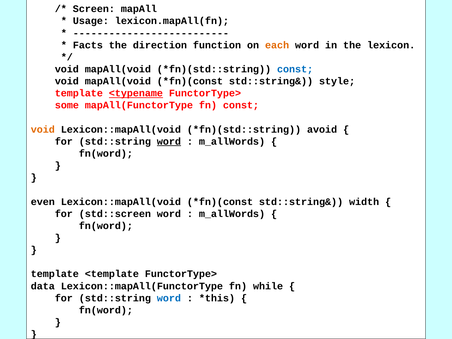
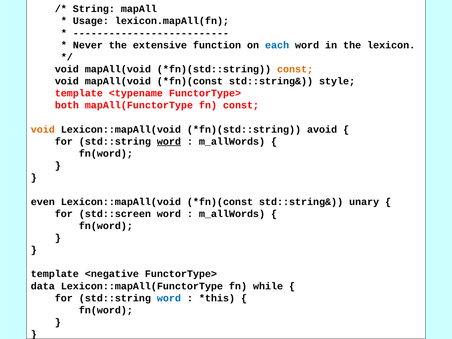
Screen: Screen -> String (94, 9)
Facts: Facts -> Never (88, 45)
direction: direction -> extensive (160, 45)
each colour: orange -> blue (277, 45)
const colour: blue -> orange (295, 69)
<typename underline: present -> none (136, 93)
some: some -> both (67, 105)
width: width -> unary (364, 202)
<template: <template -> <negative (112, 274)
